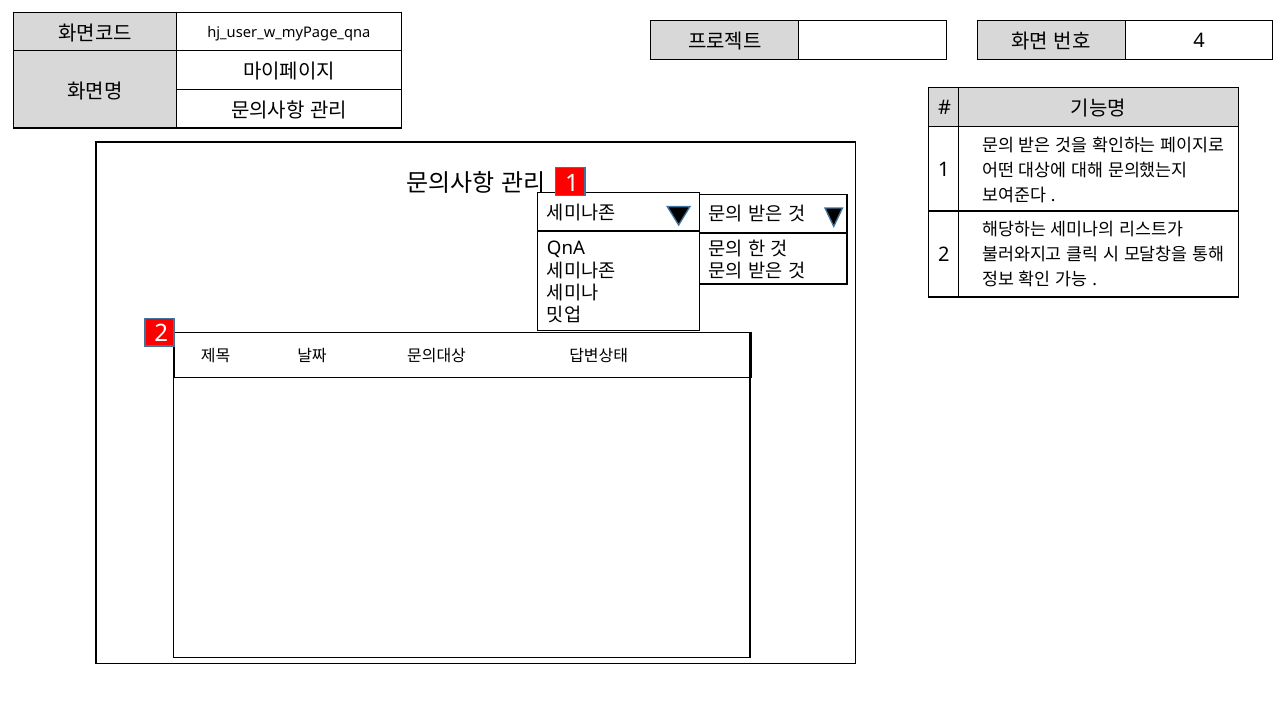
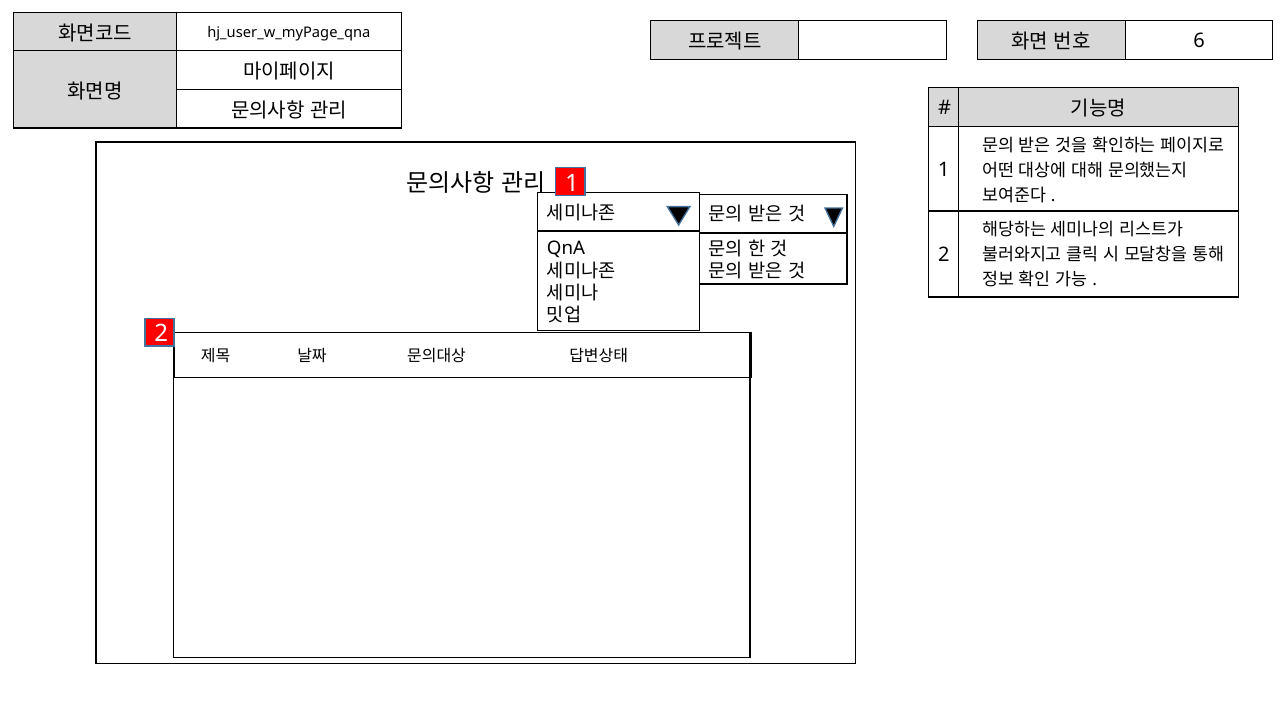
4: 4 -> 6 (1199, 41)
